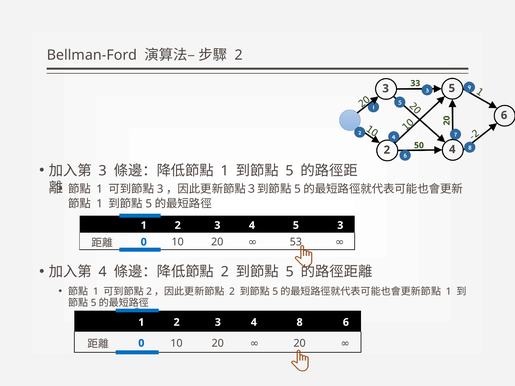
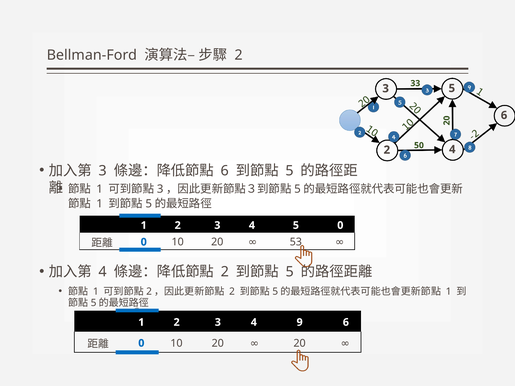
1: 1 -> 6 (225, 171)
5 3: 3 -> 0 (340, 225)
8: 8 -> 9 (300, 322)
